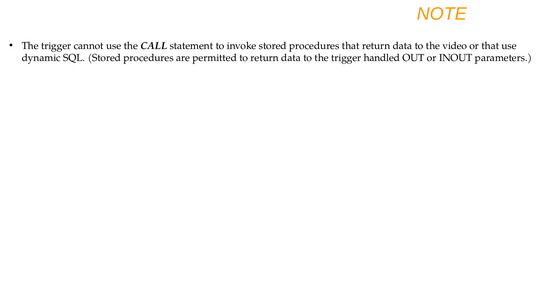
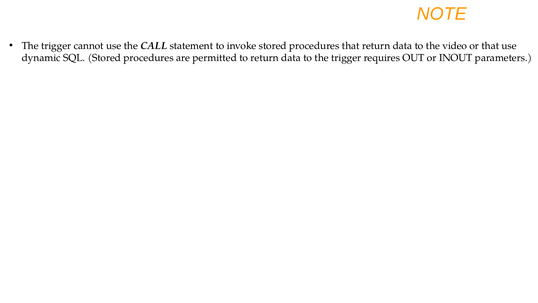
handled: handled -> requires (382, 58)
